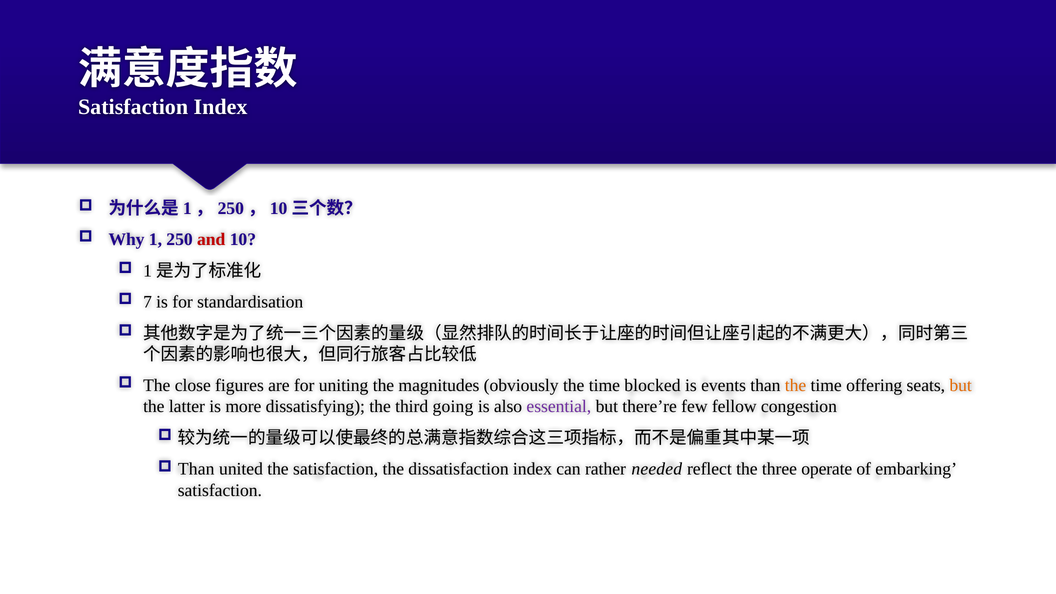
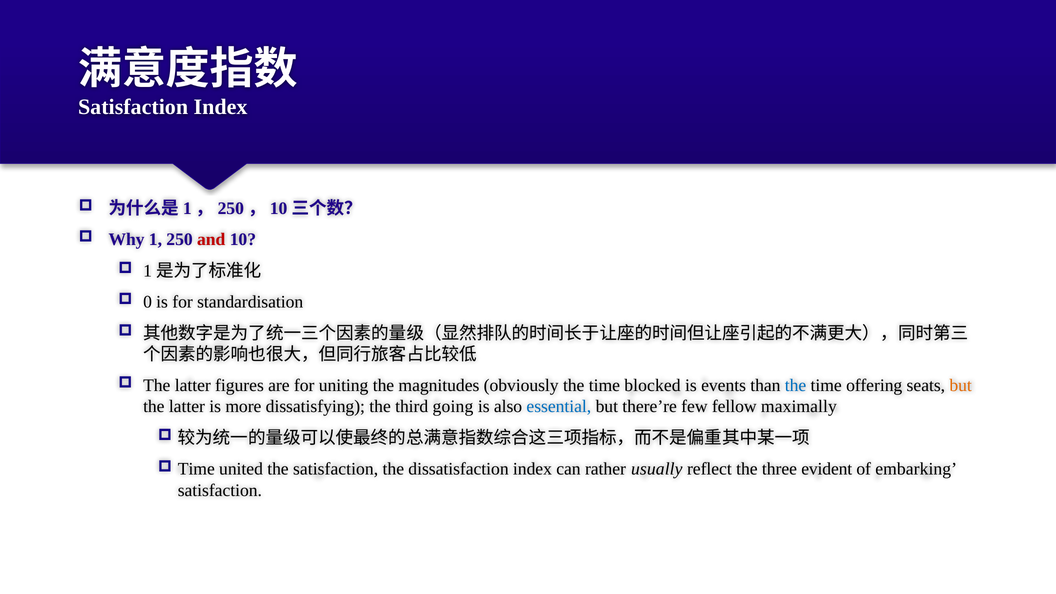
7: 7 -> 0 (148, 302)
close: close -> latter (193, 386)
the colour: orange -> blue (796, 386)
essential colour: purple -> blue (559, 407)
congestion: congestion -> maximally (799, 407)
Than: Than -> Time (196, 469)
needed: needed -> usually (657, 469)
operate: operate -> evident (827, 469)
